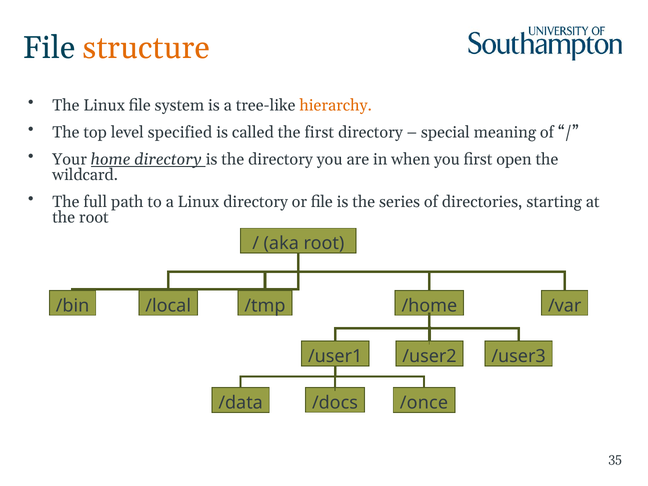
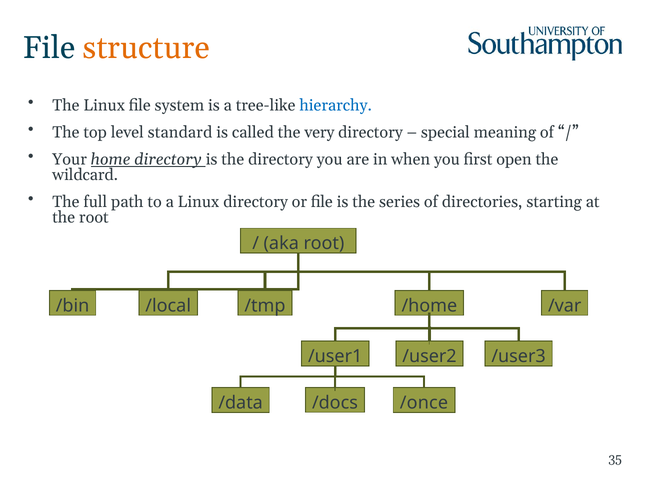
hierarchy colour: orange -> blue (336, 105)
specified: specified -> standard (180, 132)
the first: first -> very (319, 132)
